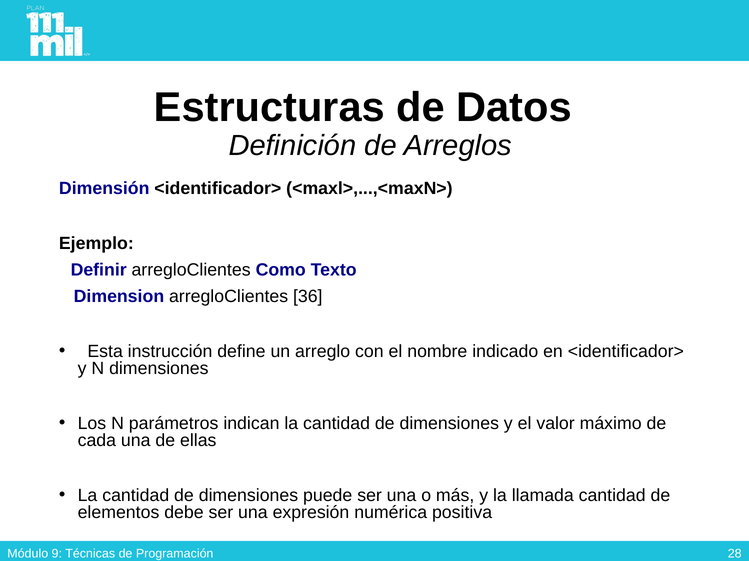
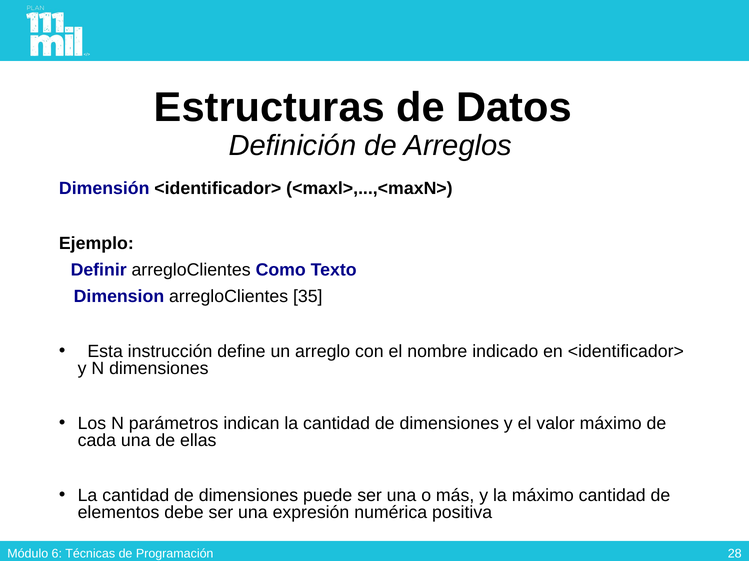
36: 36 -> 35 (308, 297)
la llamada: llamada -> máximo (543, 496)
9: 9 -> 6 (57, 554)
